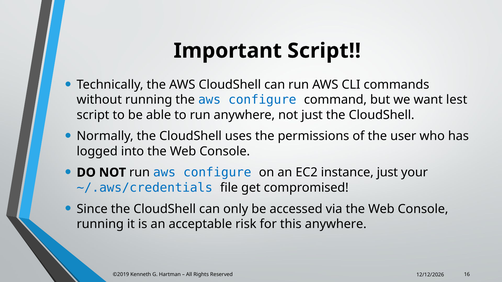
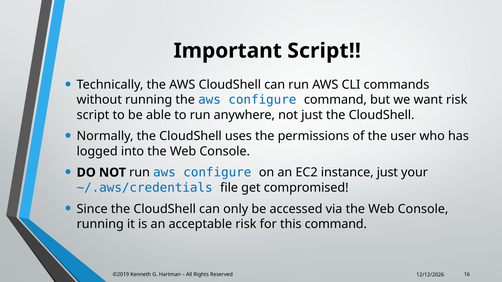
want lest: lest -> risk (457, 100)
this anywhere: anywhere -> command (336, 224)
